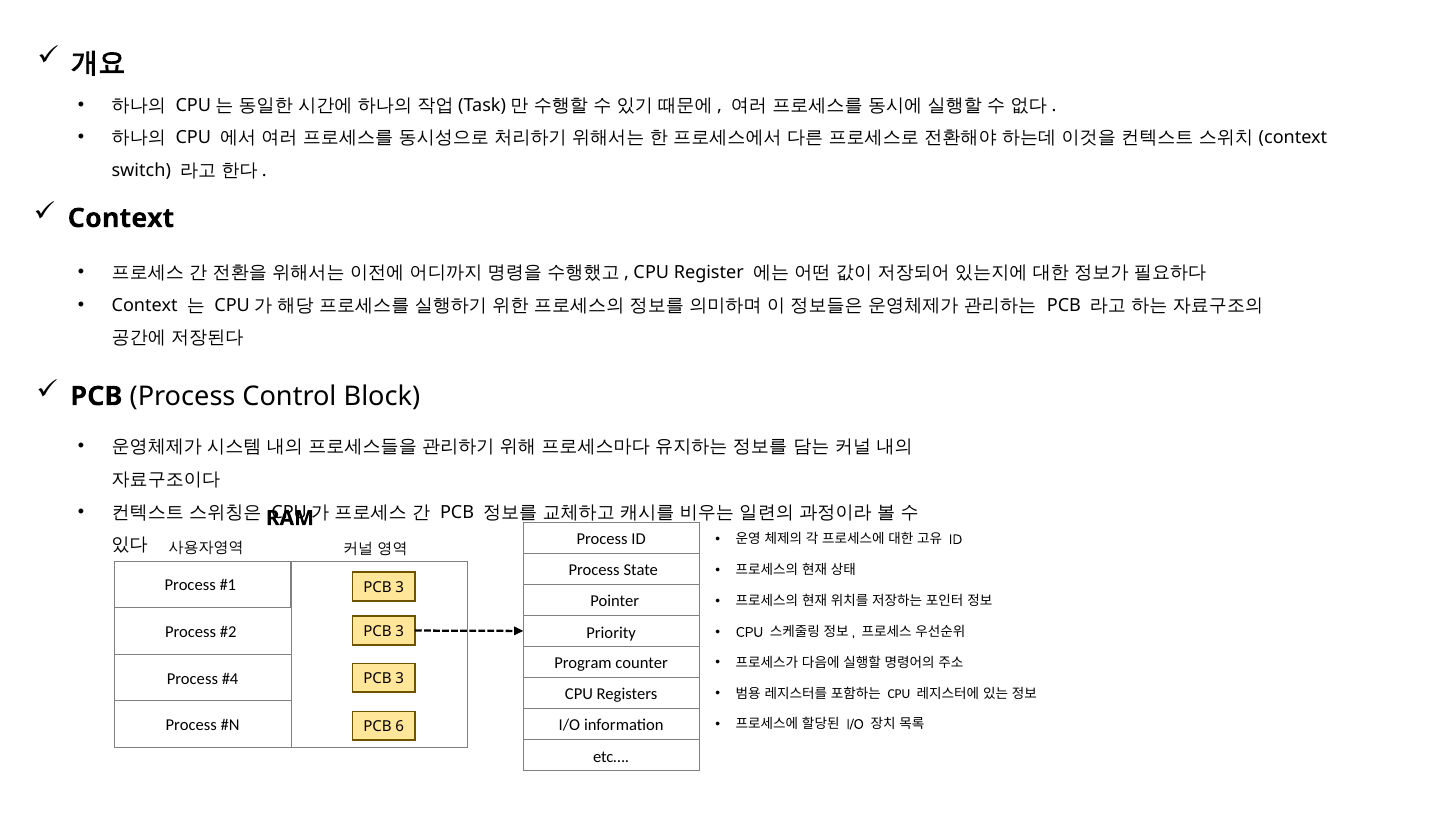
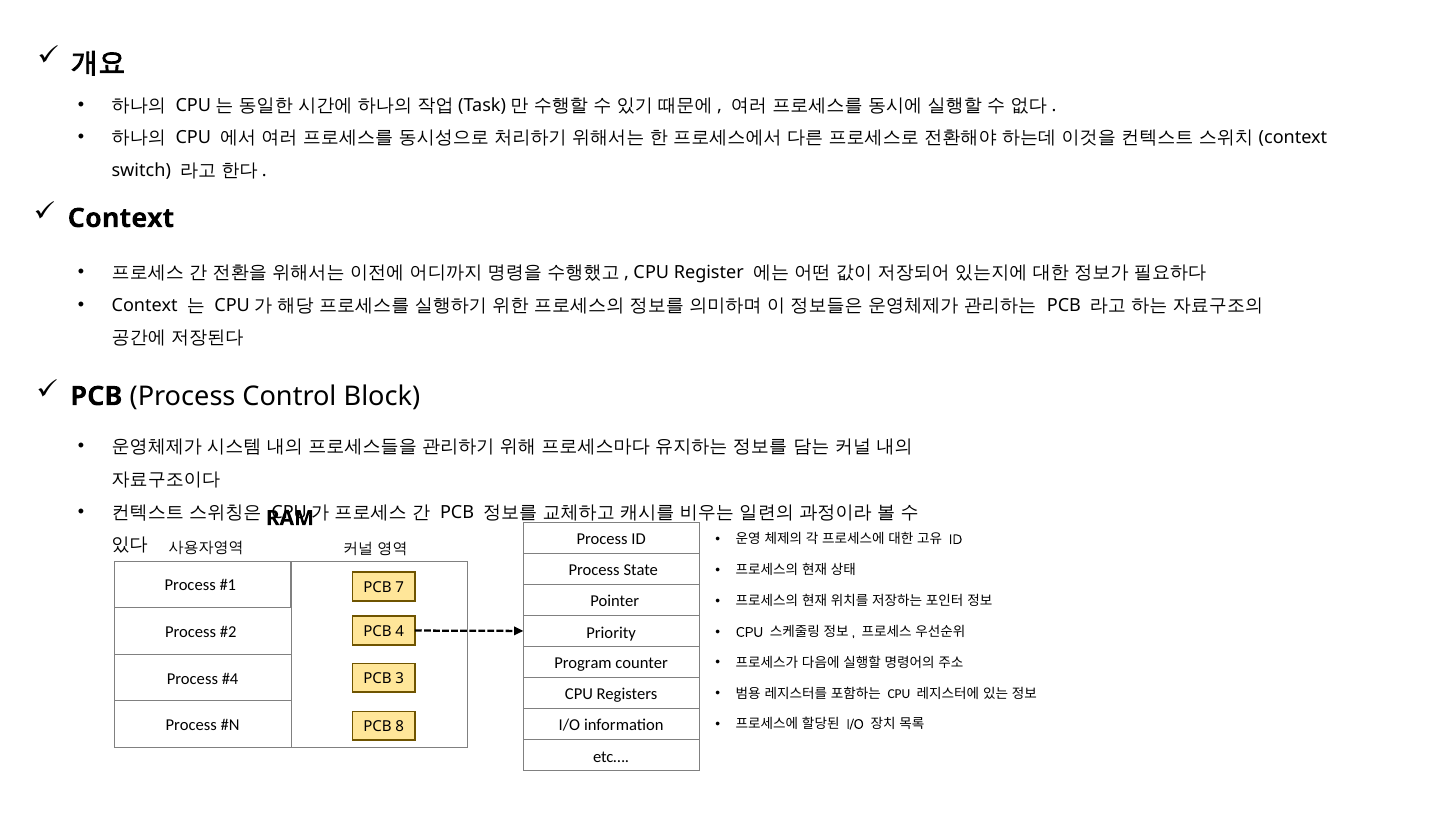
3: 3 -> 7 (400, 588)
3: 3 -> 4 (400, 632)
6: 6 -> 8 (400, 727)
